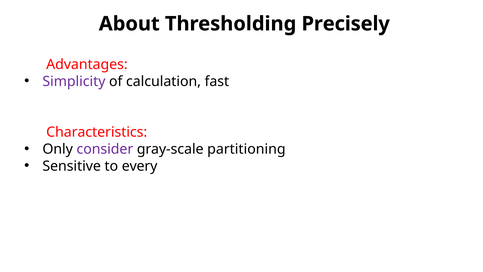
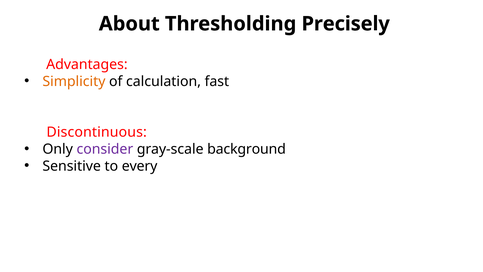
Simplicity colour: purple -> orange (74, 81)
Characteristics: Characteristics -> Discontinuous (97, 132)
partitioning: partitioning -> background (247, 149)
